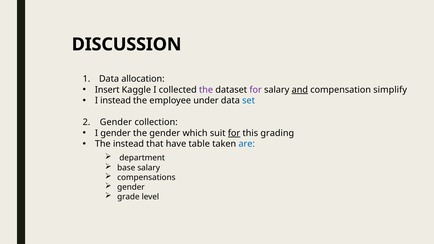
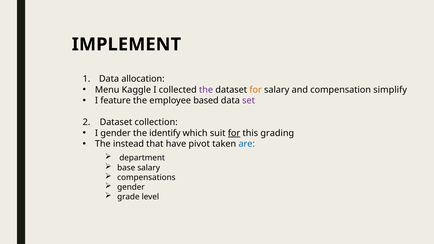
DISCUSSION: DISCUSSION -> IMPLEMENT (126, 44)
Insert: Insert -> Menu (107, 90)
for colour: purple -> orange (256, 90)
and underline: present -> none (300, 90)
I instead: instead -> feature (116, 101)
under: under -> based (206, 101)
set colour: blue -> purple (249, 101)
2 Gender: Gender -> Dataset (116, 122)
the gender: gender -> identify (165, 133)
table: table -> pivot (199, 144)
